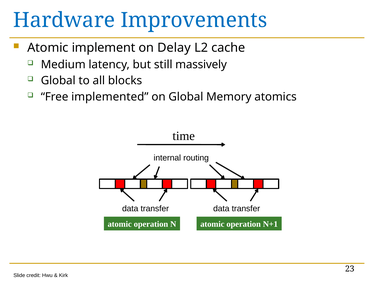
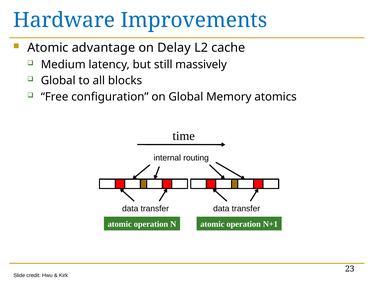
implement: implement -> advantage (103, 48)
implemented: implemented -> configuration (110, 97)
